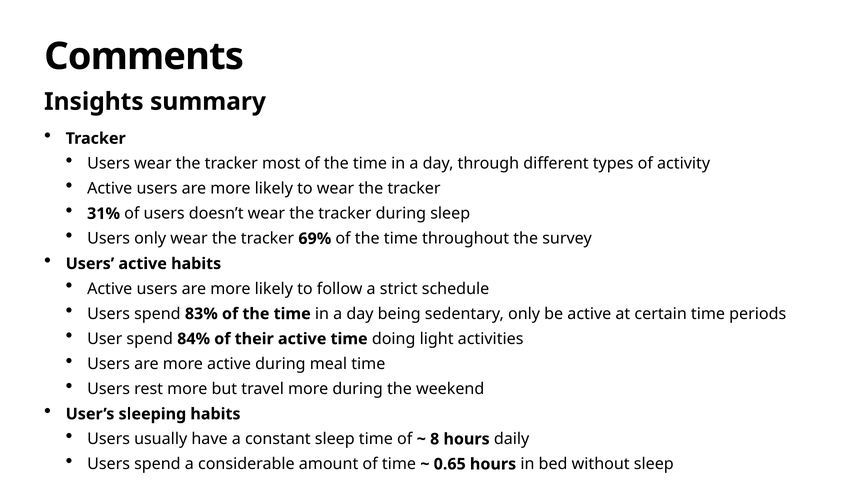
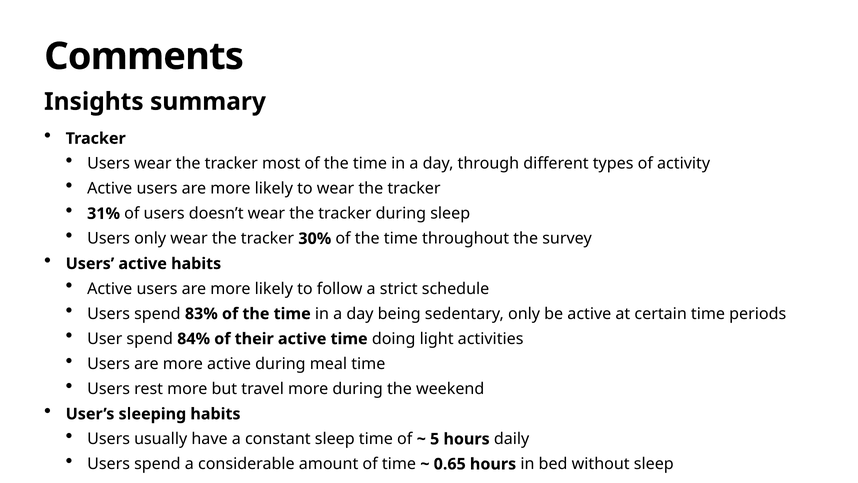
69%: 69% -> 30% (315, 238)
8: 8 -> 5 (435, 439)
